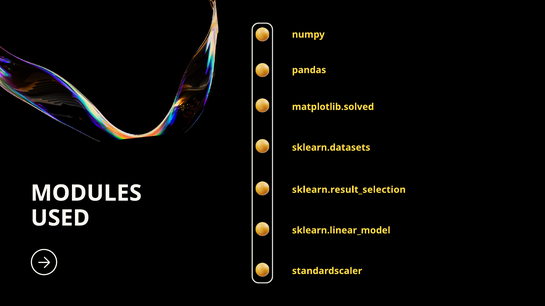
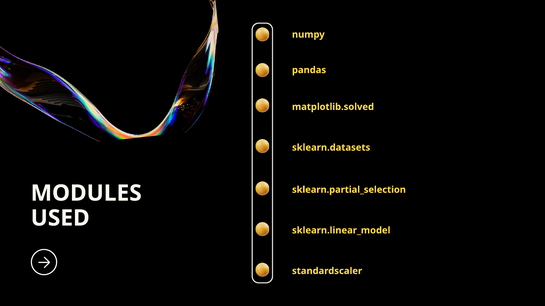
sklearn.result_selection: sklearn.result_selection -> sklearn.partial_selection (349, 190)
